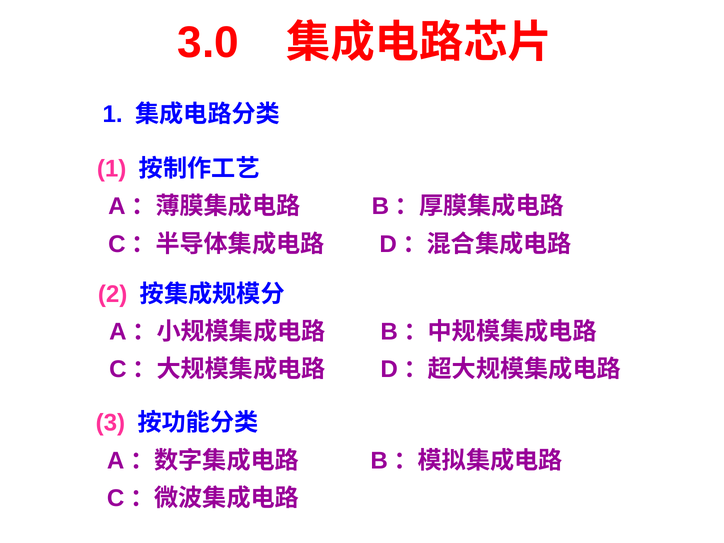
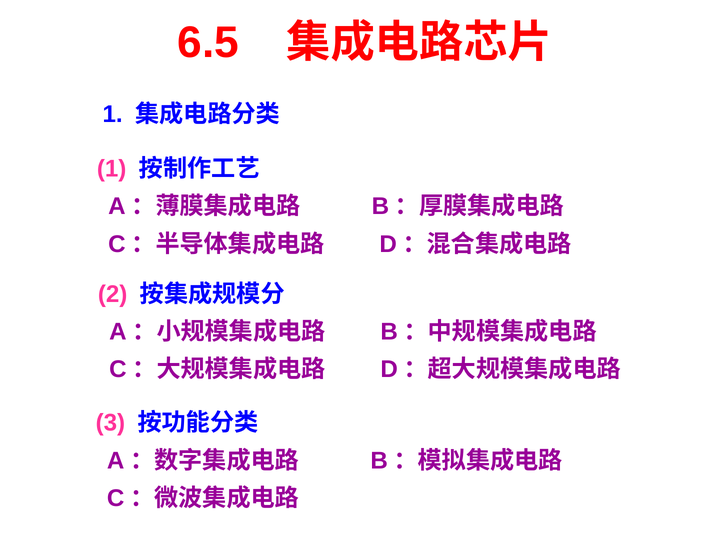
3.0: 3.0 -> 6.5 (208, 42)
